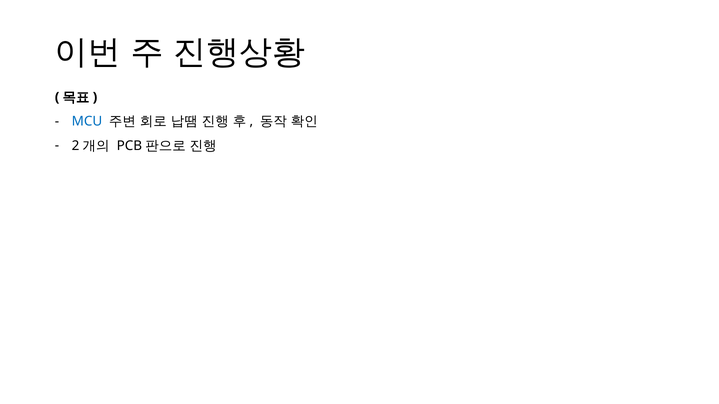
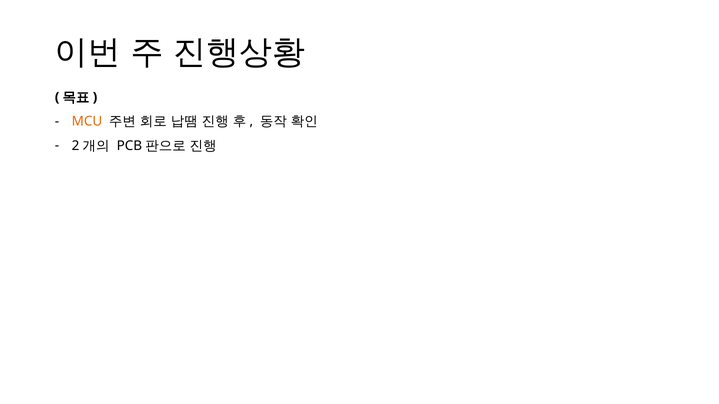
MCU colour: blue -> orange (87, 121)
